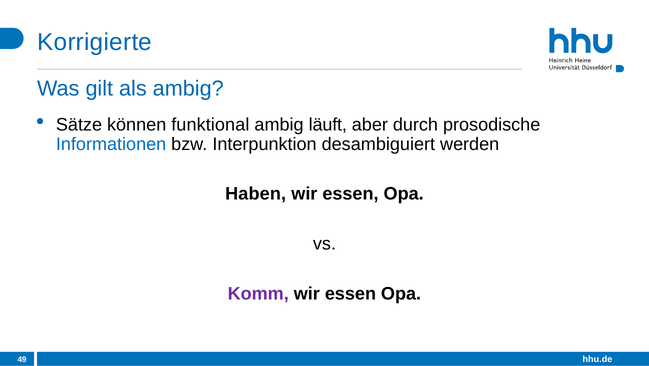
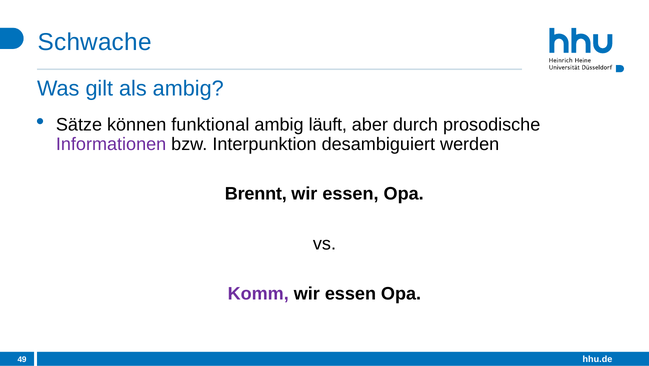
Korrigierte: Korrigierte -> Schwache (95, 42)
Informationen colour: blue -> purple (111, 144)
Haben: Haben -> Brennt (256, 194)
